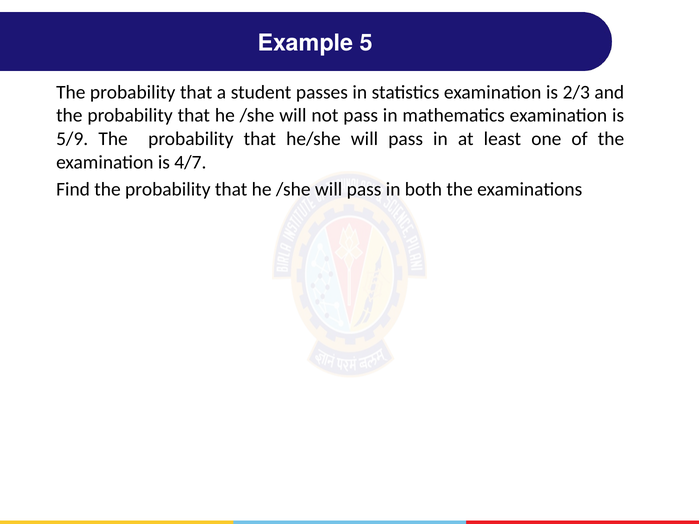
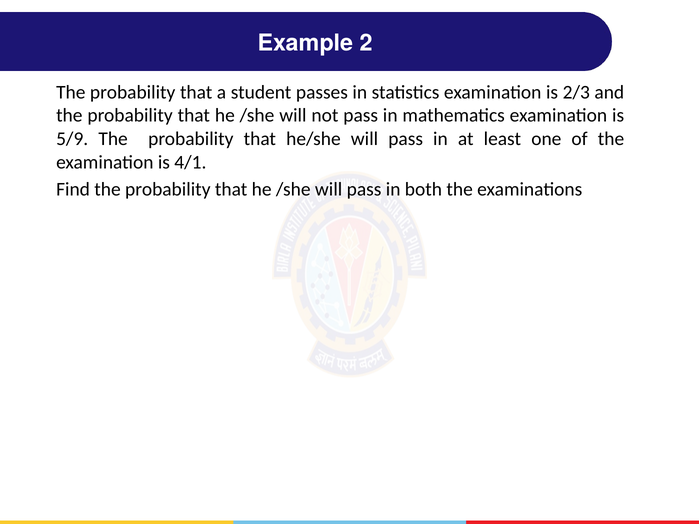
5: 5 -> 2 (366, 43)
4/7: 4/7 -> 4/1 (190, 162)
